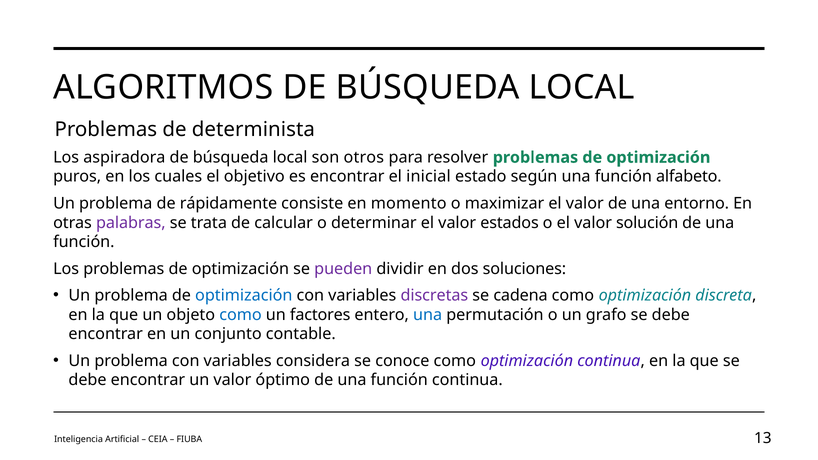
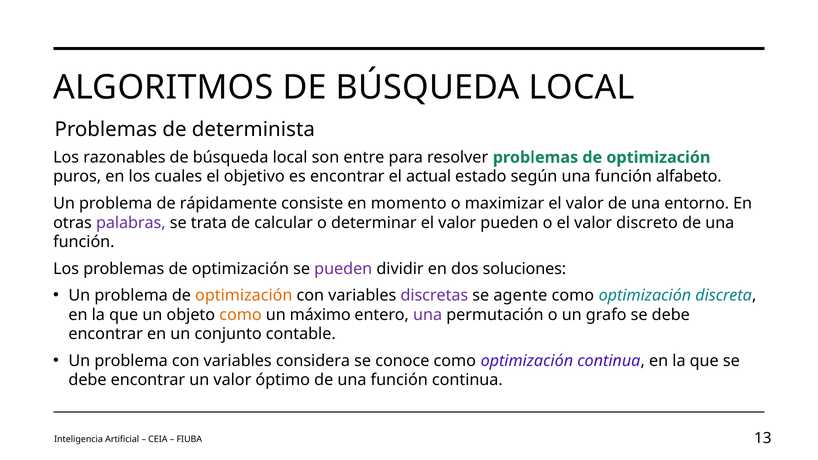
aspiradora: aspiradora -> razonables (124, 157)
otros: otros -> entre (364, 157)
inicial: inicial -> actual (429, 177)
valor estados: estados -> pueden (509, 223)
solución: solución -> discreto (647, 223)
optimización colour: blue -> orange (244, 296)
cadena: cadena -> agente (520, 296)
como colour: blue -> orange (240, 315)
factores: factores -> máximo (320, 315)
una colour: blue -> purple (428, 315)
